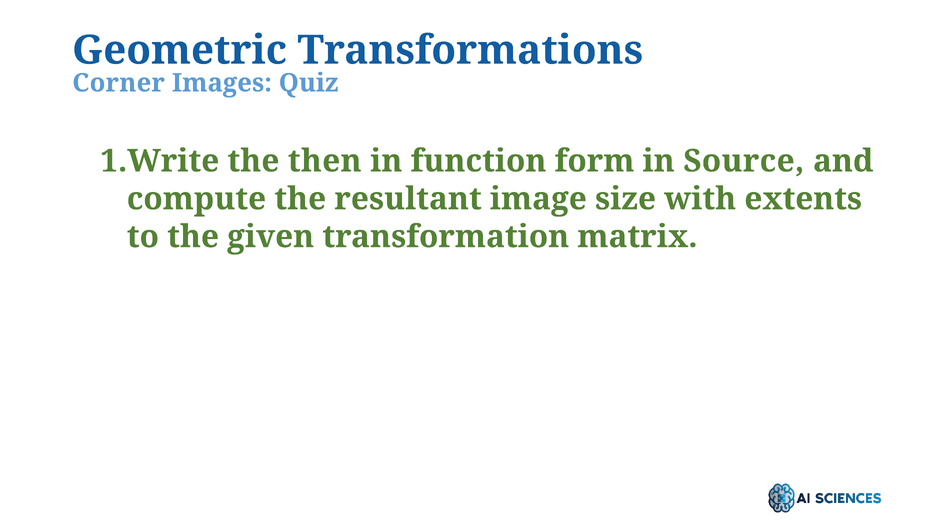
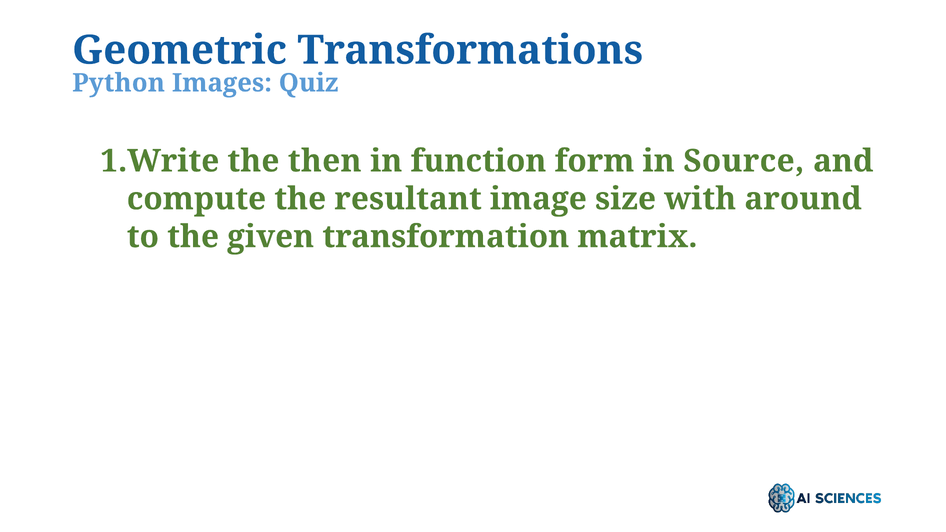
Corner: Corner -> Python (119, 83)
extents: extents -> around (803, 199)
